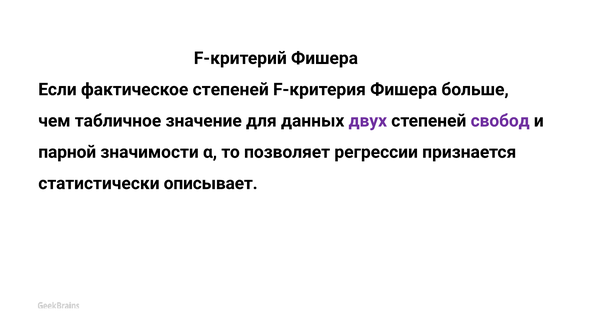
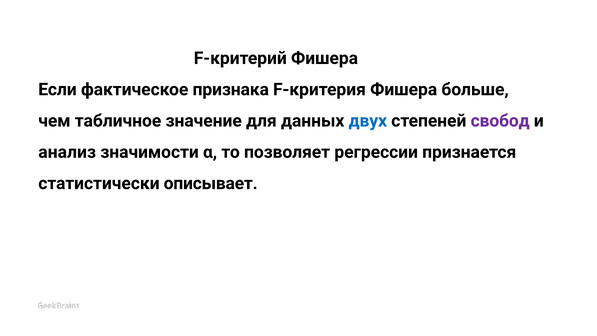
фактическое степеней: степеней -> признака (231, 89)
двух colour: purple -> blue (368, 121)
парной: парной -> анализ (67, 152)
